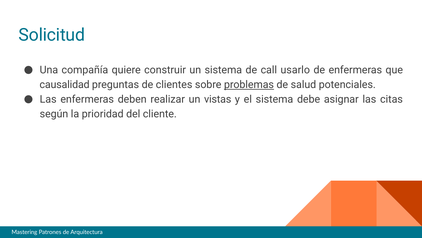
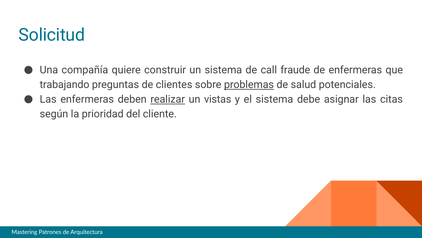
usarlo: usarlo -> fraude (295, 70)
causalidad: causalidad -> trabajando (65, 84)
realizar underline: none -> present (168, 99)
